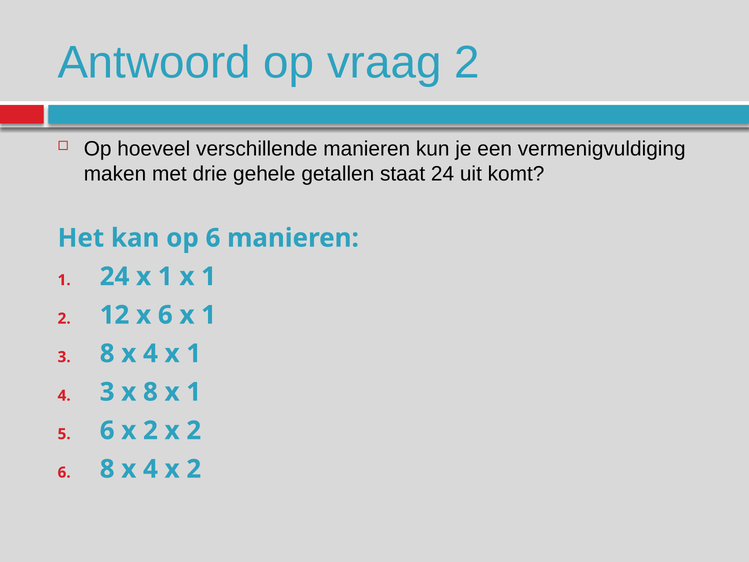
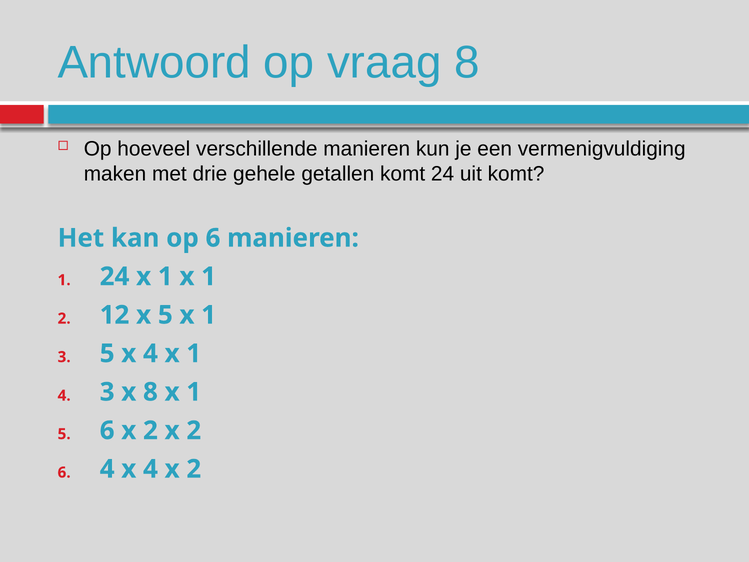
vraag 2: 2 -> 8 (467, 62)
getallen staat: staat -> komt (403, 174)
x 6: 6 -> 5 (165, 315)
3 8: 8 -> 5 (107, 353)
6 8: 8 -> 4 (107, 469)
